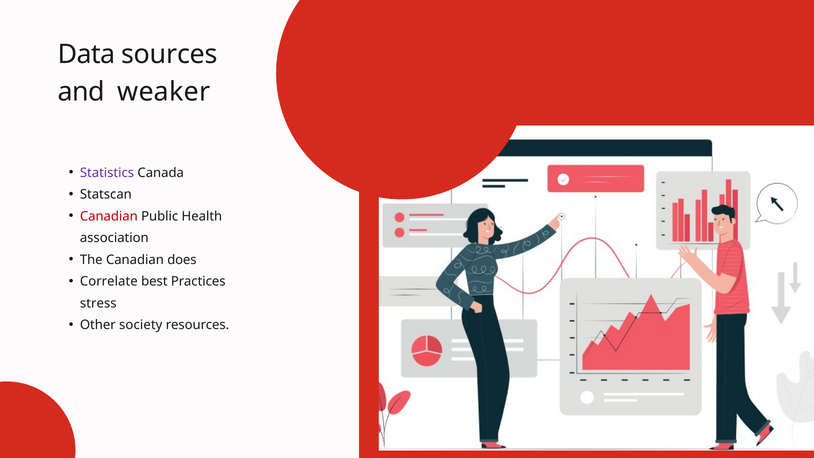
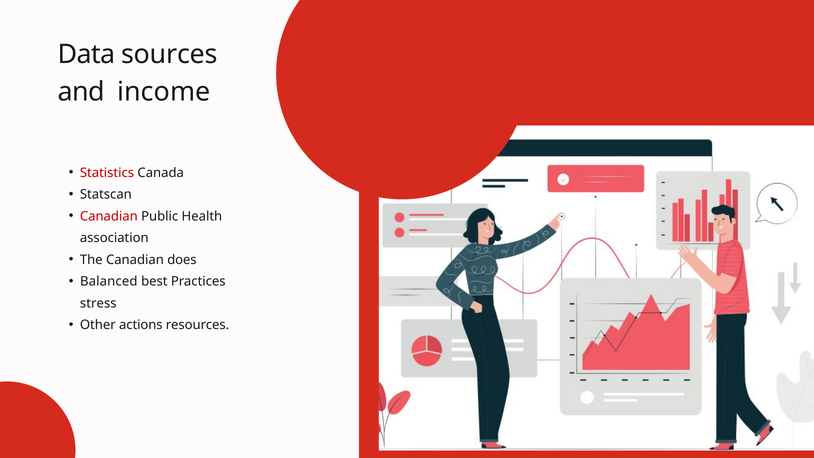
weaker: weaker -> income (164, 92)
Statistics colour: purple -> red (107, 173)
Correlate: Correlate -> Balanced (109, 281)
society: society -> actions (141, 325)
